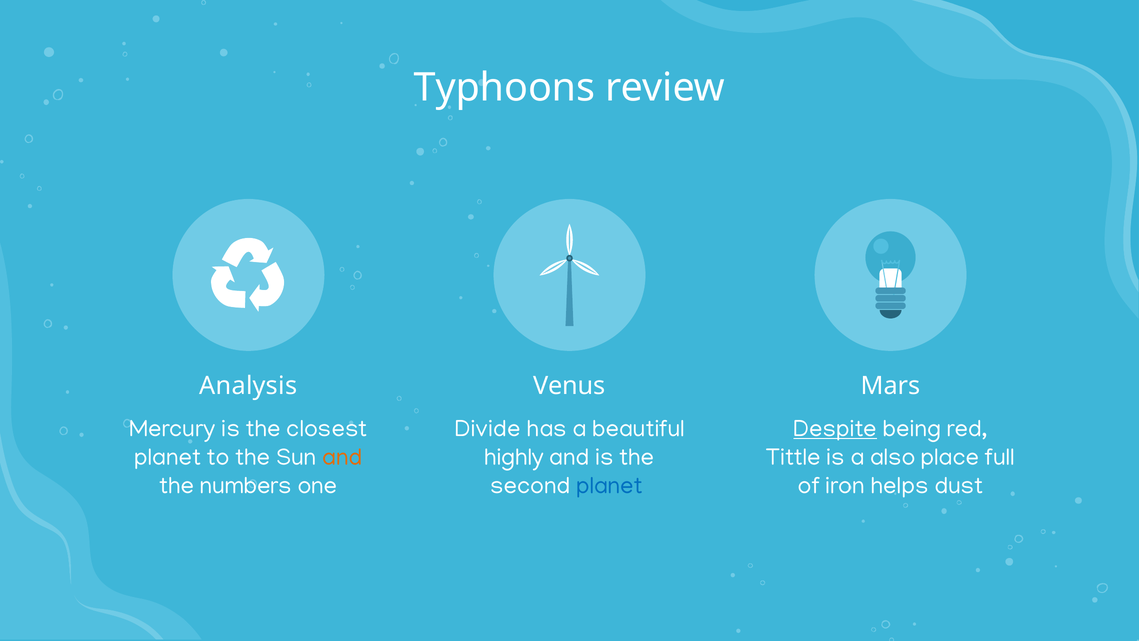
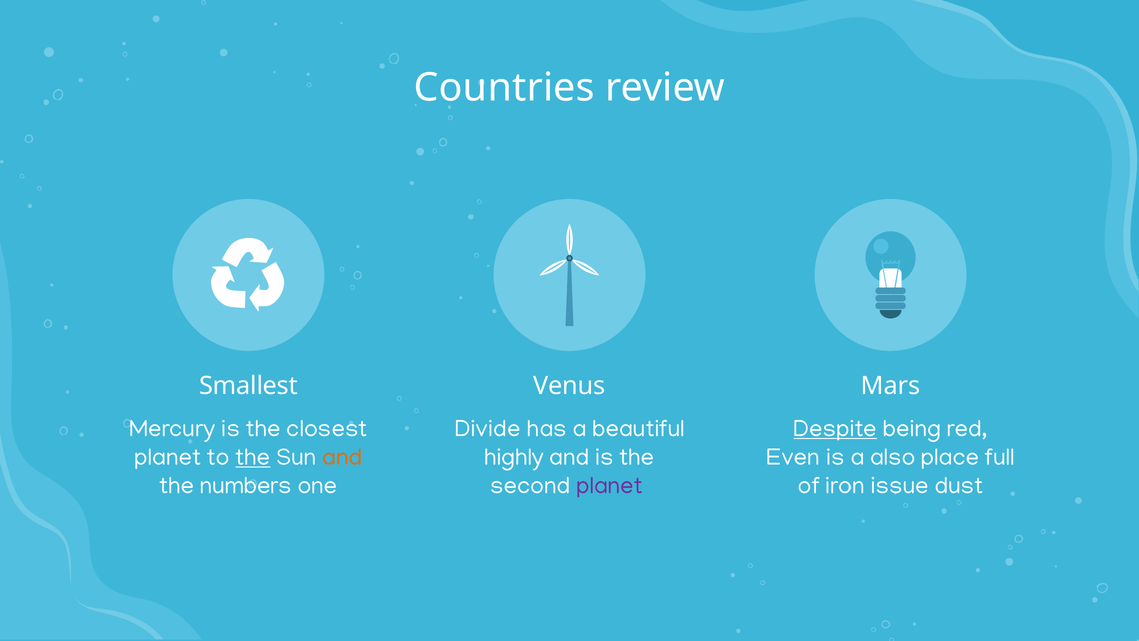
Typhoons: Typhoons -> Countries (504, 87)
Analysis: Analysis -> Smallest (249, 386)
the underline: none -> present (253, 457)
Tittle: Tittle -> Even (793, 457)
planet colour: blue -> purple (609, 485)
helps: helps -> issue (900, 485)
